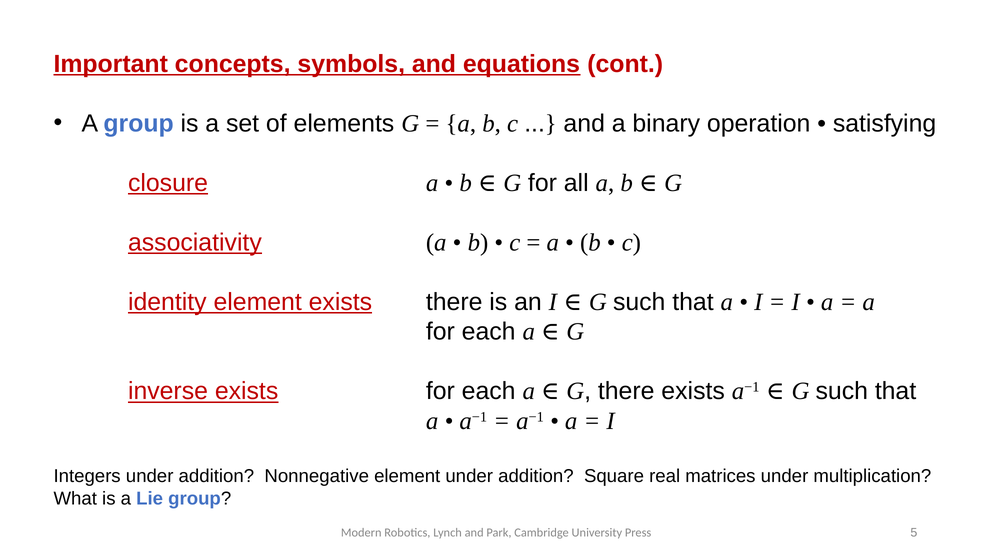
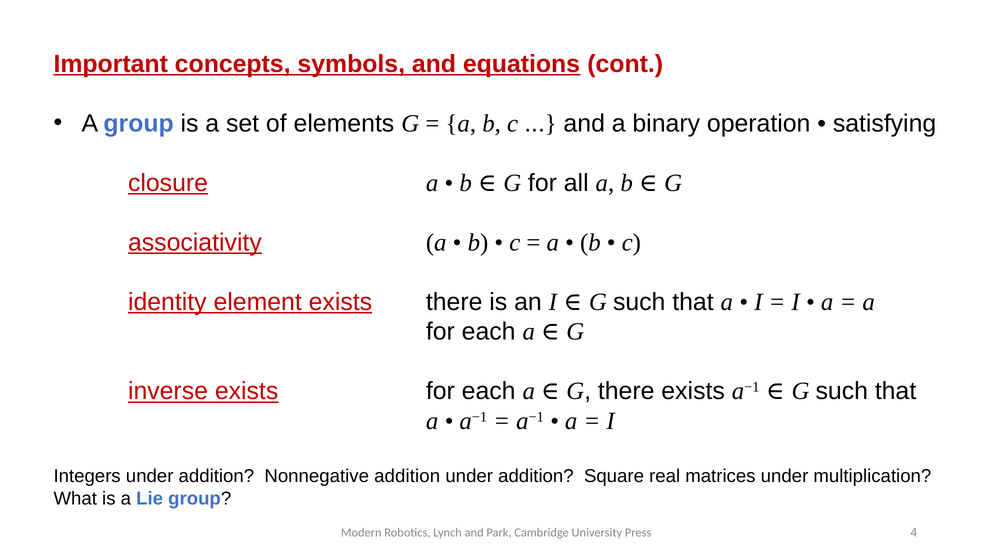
Nonnegative element: element -> addition (407, 477)
5: 5 -> 4 (914, 533)
